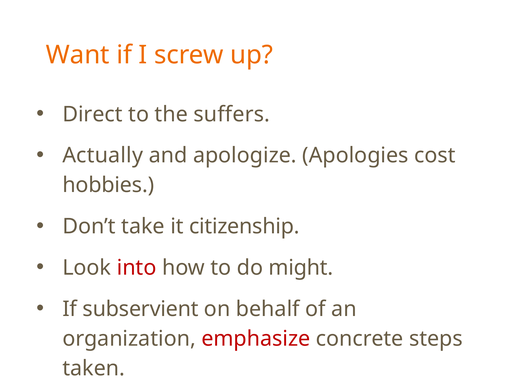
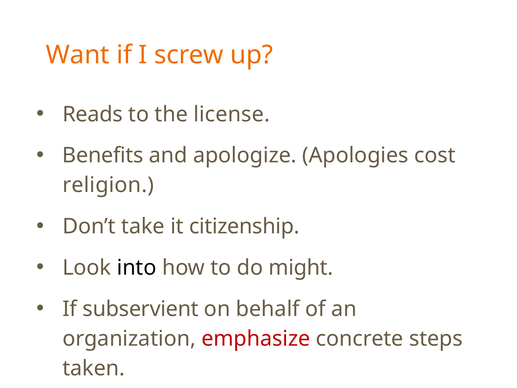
Direct: Direct -> Reads (93, 114)
suffers: suffers -> license (232, 114)
Actually: Actually -> Benefits (103, 155)
hobbies: hobbies -> religion (108, 185)
into colour: red -> black (137, 267)
